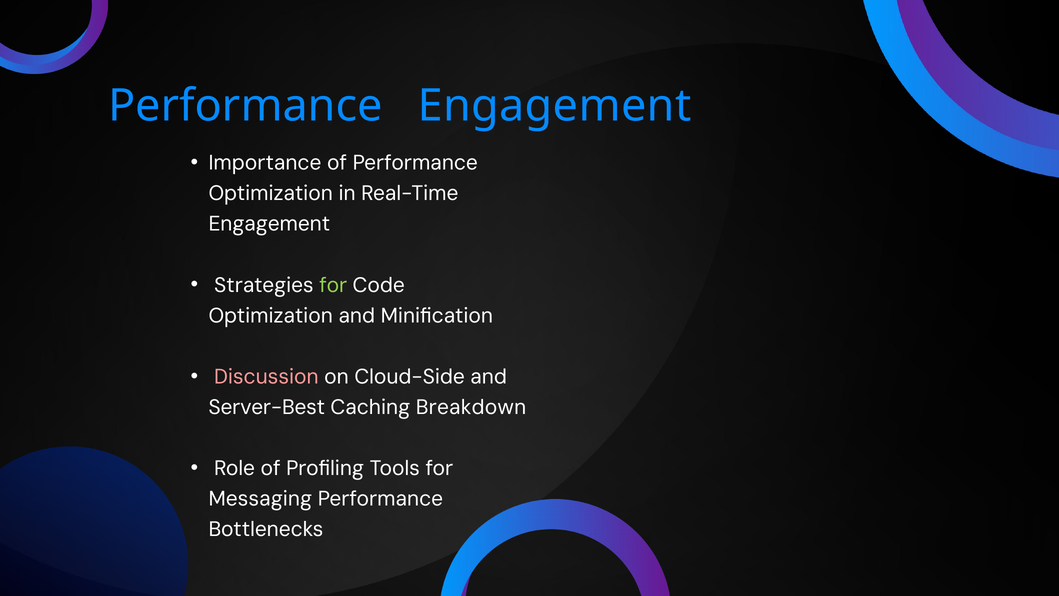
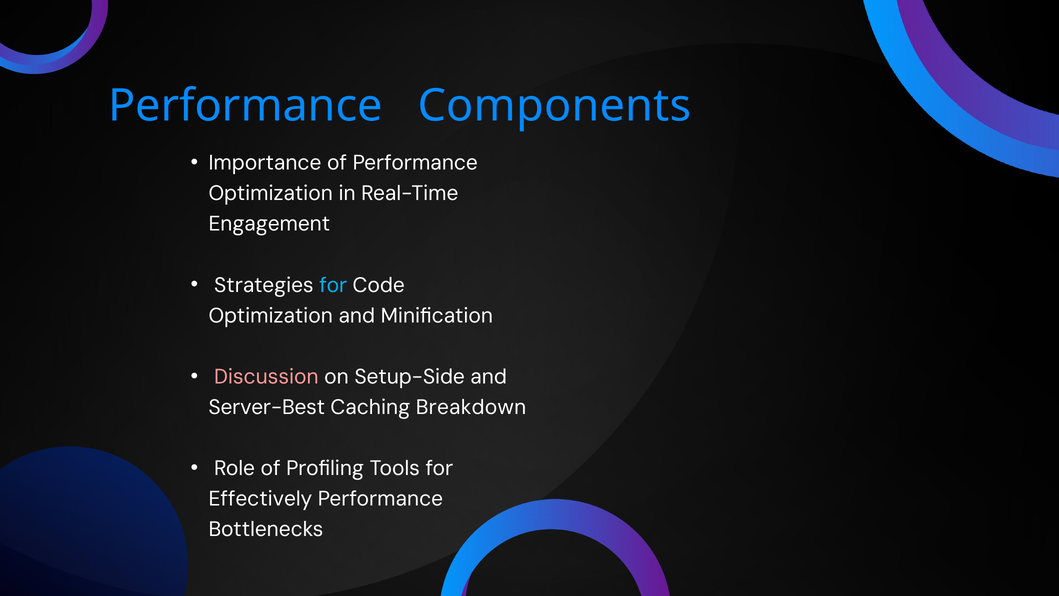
Performance Engagement: Engagement -> Components (555, 106)
for colour: light green -> light blue (333, 285)
Cloud-Side: Cloud-Side -> Setup-Side (410, 377)
Messaging: Messaging -> Effectively (260, 499)
